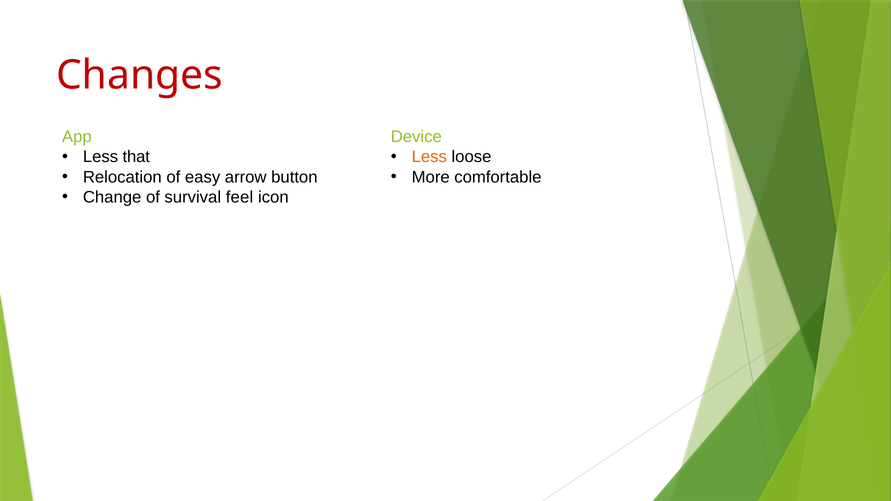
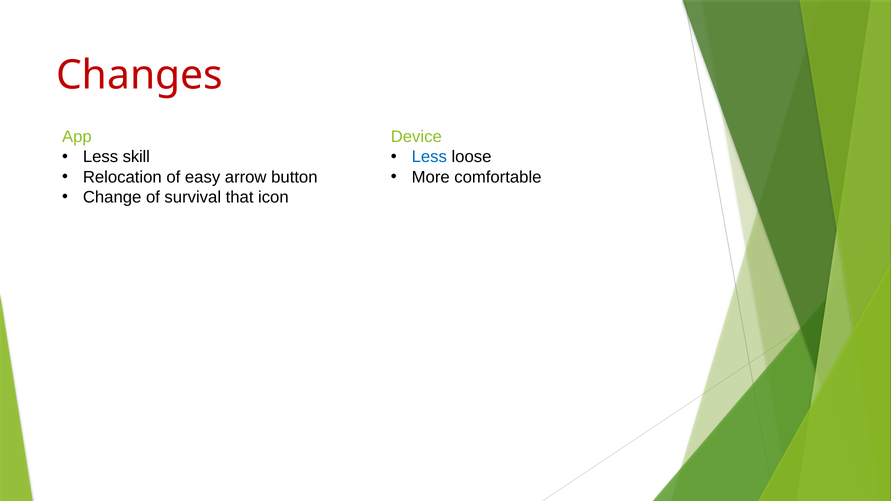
that: that -> skill (136, 157)
Less colour: orange -> blue (429, 157)
feel: feel -> that (240, 197)
